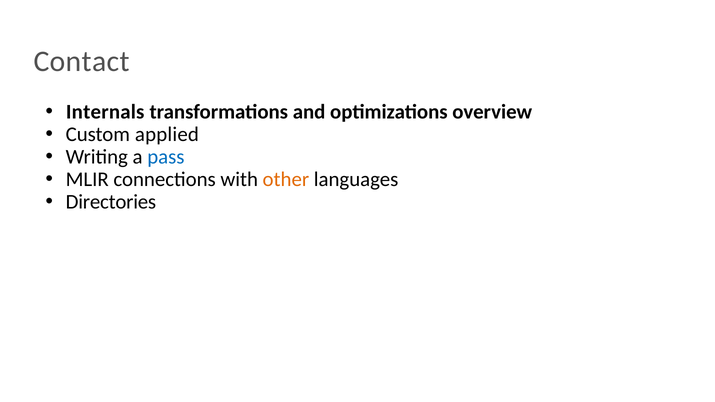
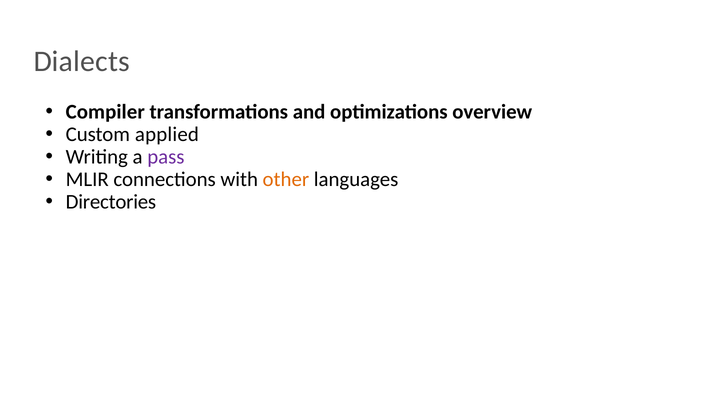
Contact: Contact -> Dialects (82, 61)
Internals: Internals -> Compiler (105, 112)
pass colour: blue -> purple (166, 157)
